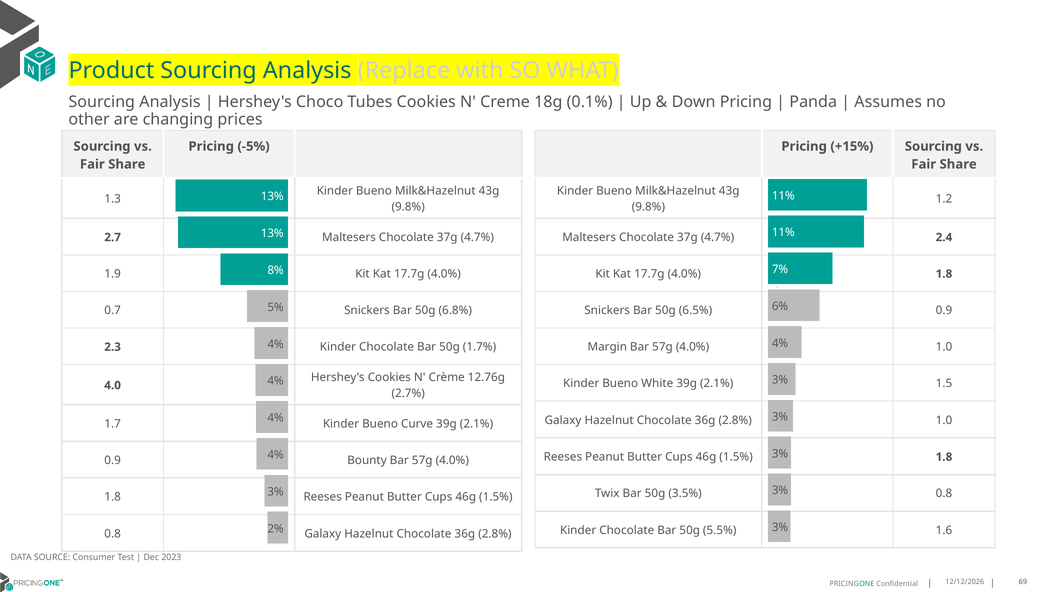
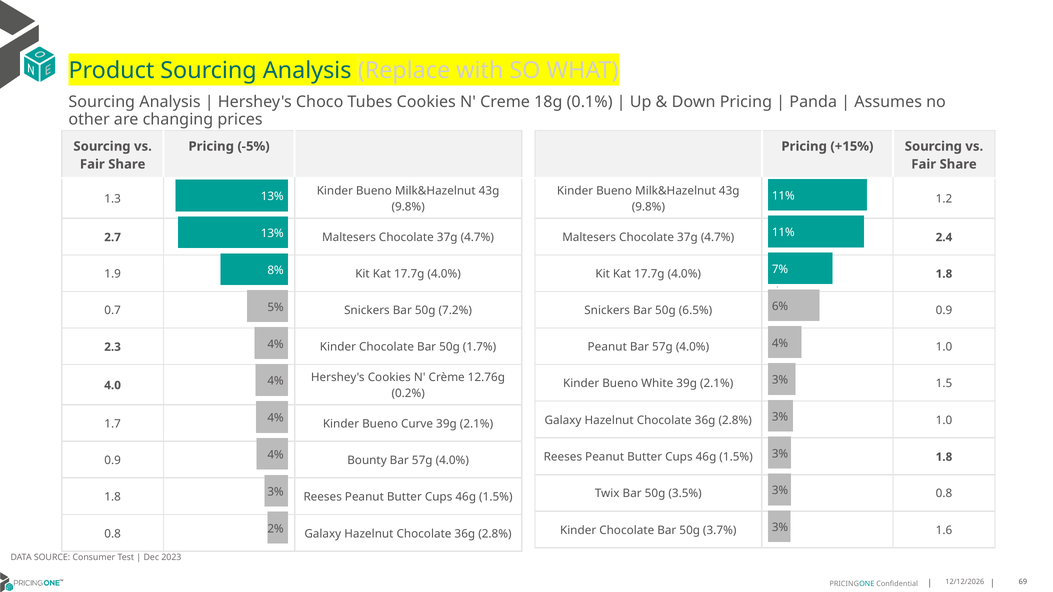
6.8%: 6.8% -> 7.2% (455, 311)
Margin: Margin -> Peanut (607, 347)
2.7%: 2.7% -> 0.2% (408, 394)
5.5%: 5.5% -> 3.7% (720, 530)
